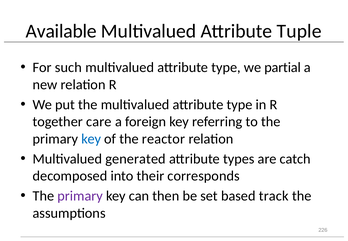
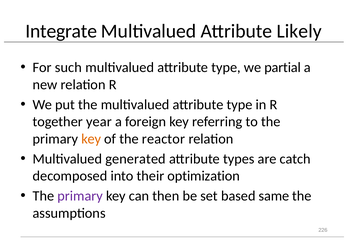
Available: Available -> Integrate (61, 31)
Tuple: Tuple -> Likely (299, 31)
care: care -> year (99, 122)
key colour: blue -> orange (91, 139)
corresponds: corresponds -> optimization (204, 176)
track: track -> same (274, 196)
